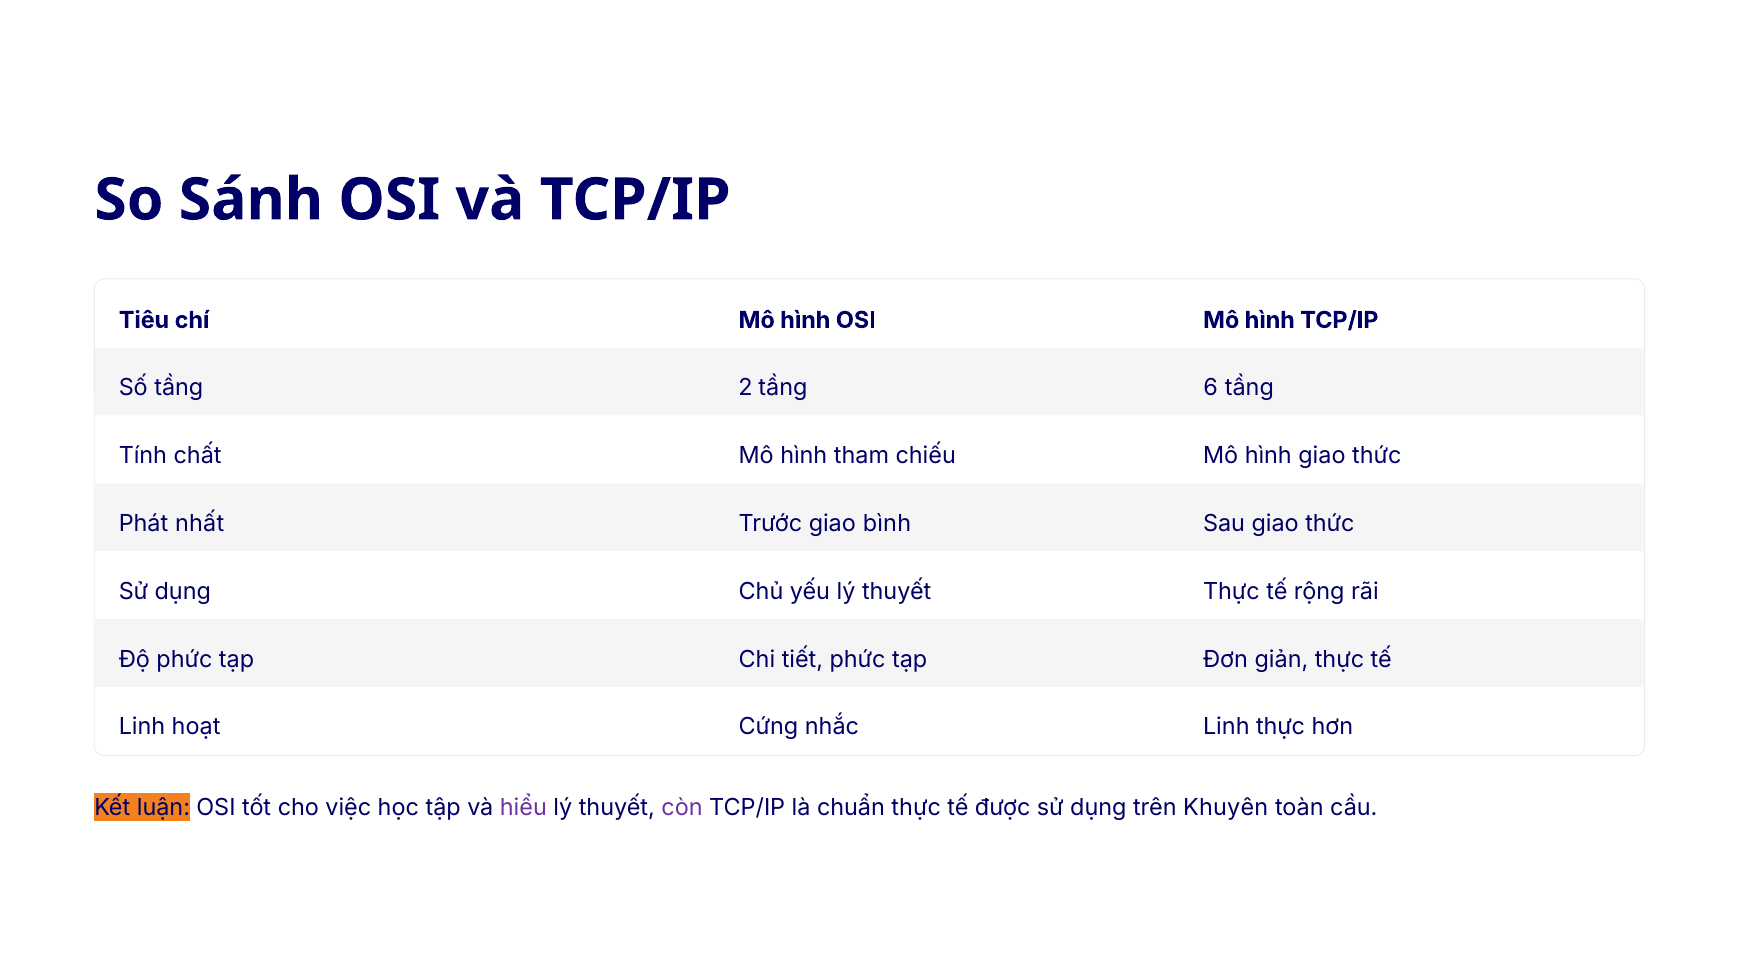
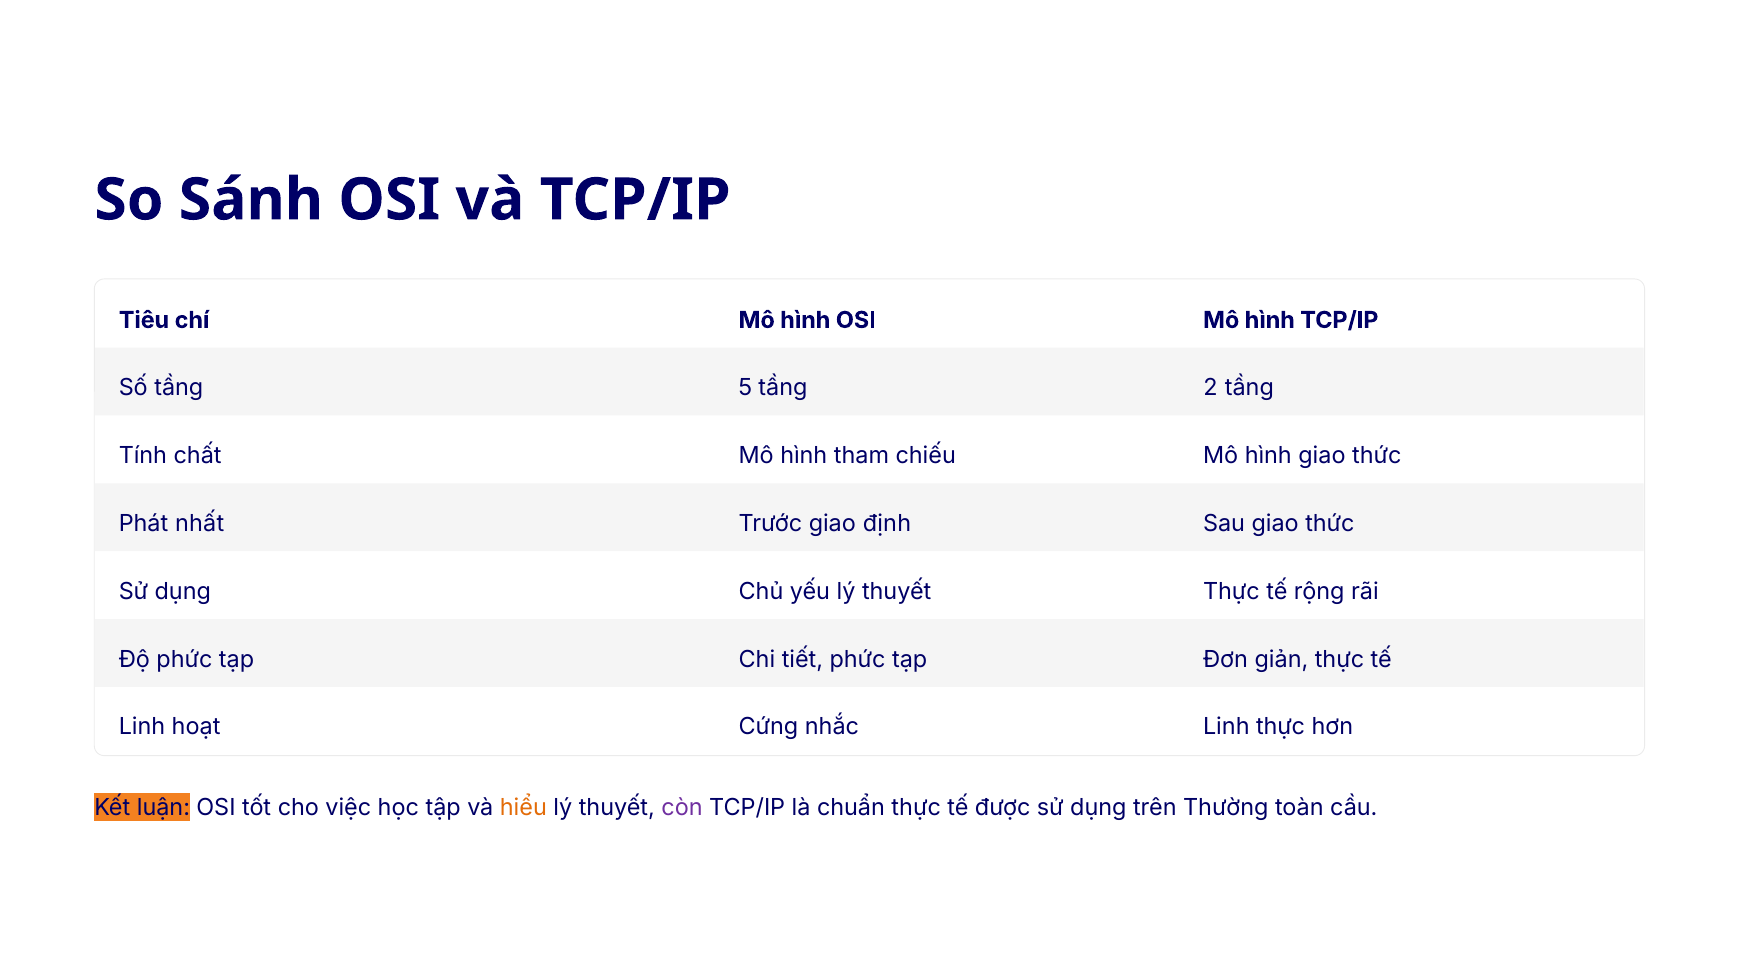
2: 2 -> 5 (745, 388)
6: 6 -> 2 (1211, 388)
bình: bình -> định (887, 524)
hiểu colour: purple -> orange (523, 808)
Khuyên: Khuyên -> Thường (1226, 808)
